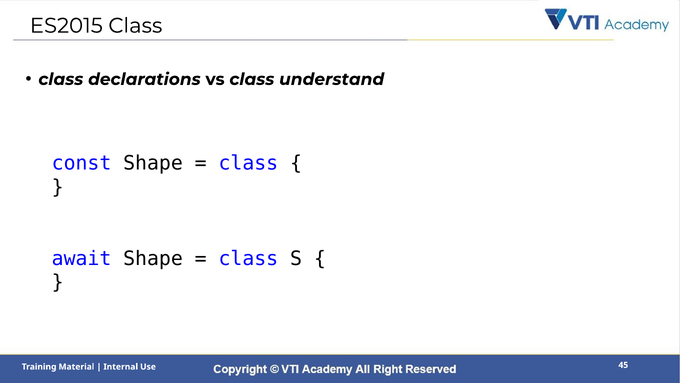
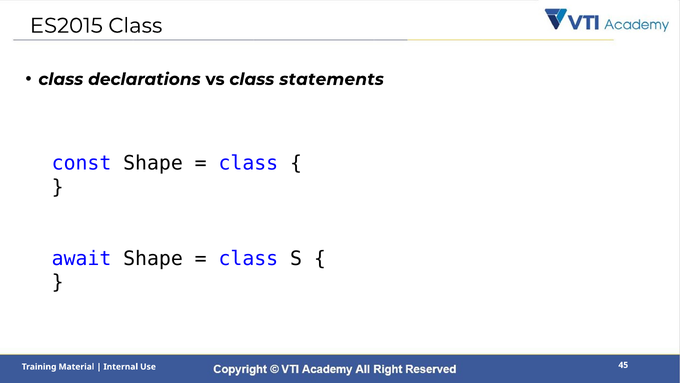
understand: understand -> statements (332, 79)
